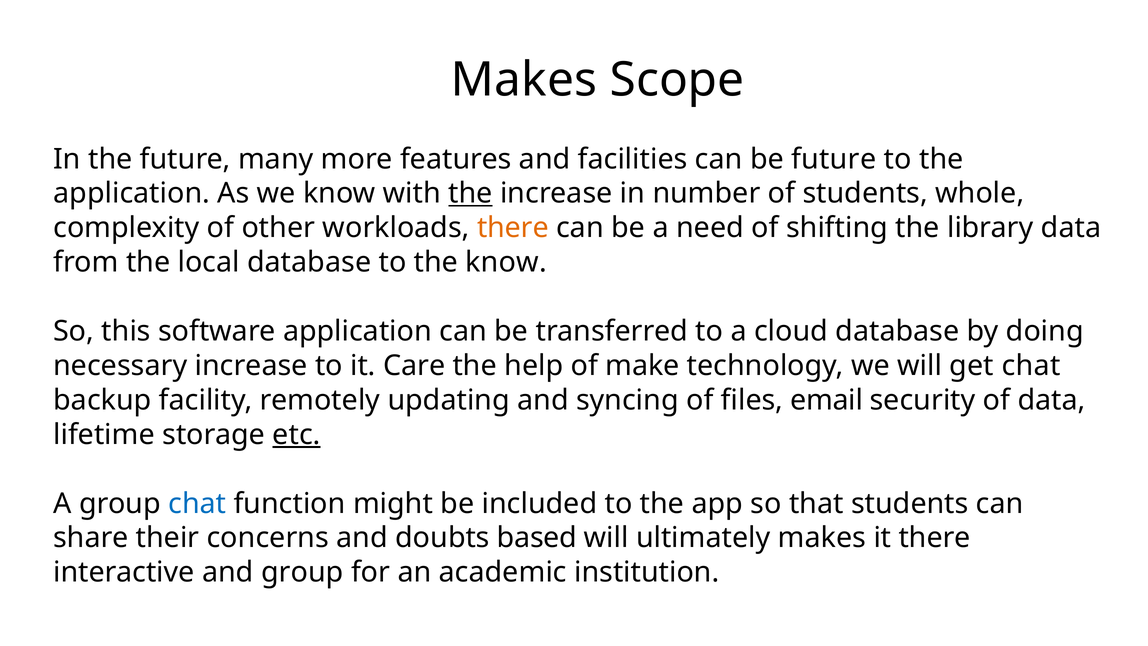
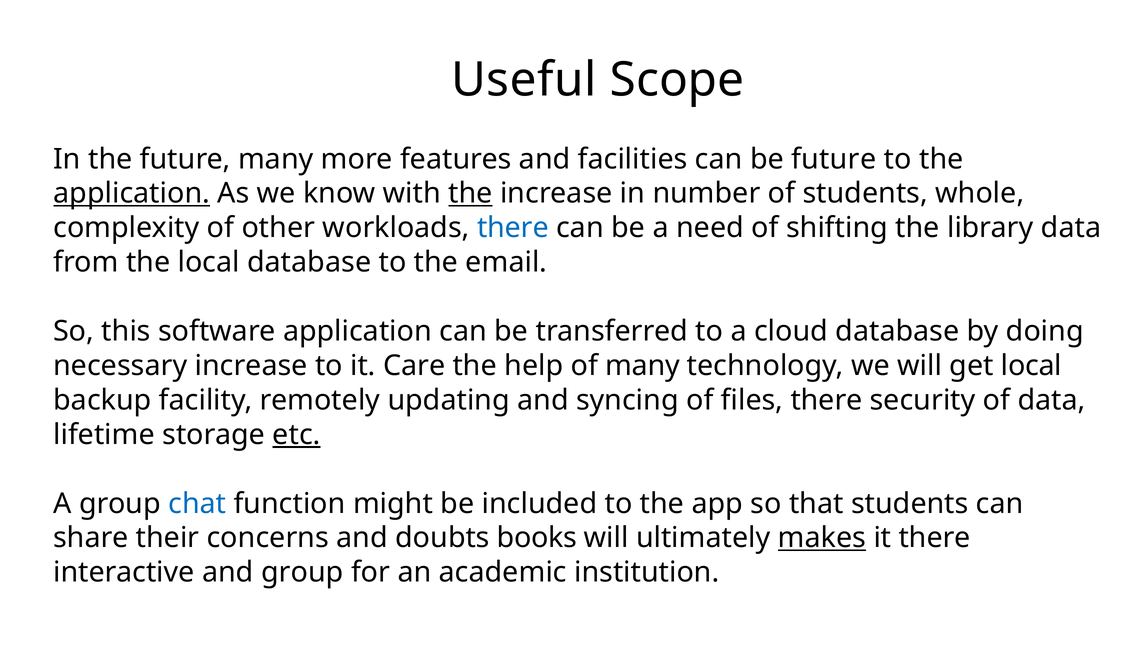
Makes: Makes -> Useful (524, 80)
application underline: none -> present (132, 193)
there colour: orange -> blue (513, 228)
the know: know -> email (506, 262)
of make: make -> many (643, 366)
get chat: chat -> local (1031, 366)
files email: email -> there (827, 400)
based: based -> books (537, 538)
makes underline: none -> present (822, 538)
